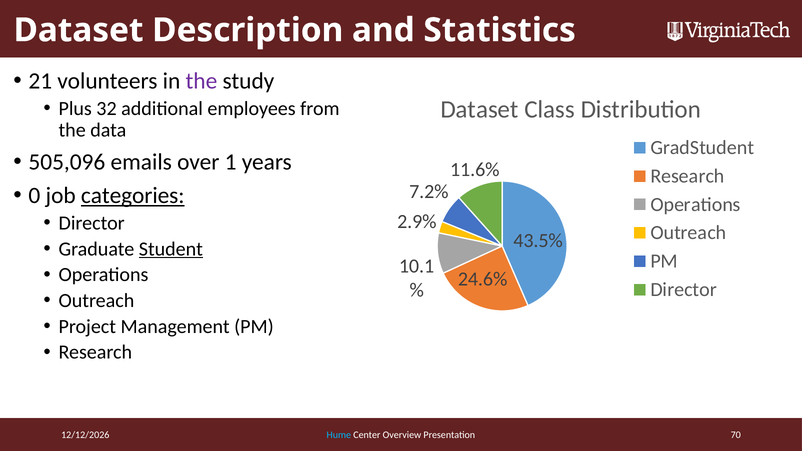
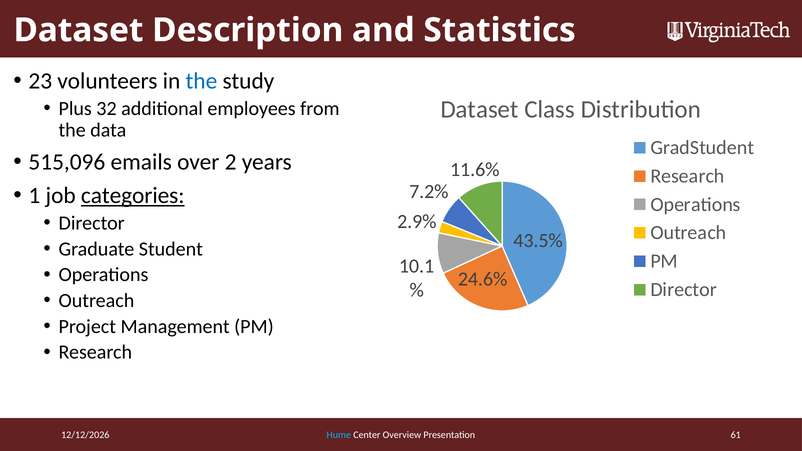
21: 21 -> 23 (40, 81)
the colour: purple -> blue (201, 81)
505,096: 505,096 -> 515,096 (67, 162)
1: 1 -> 2 (231, 162)
0: 0 -> 1 (34, 196)
Student underline: present -> none (171, 249)
70: 70 -> 61 (736, 435)
